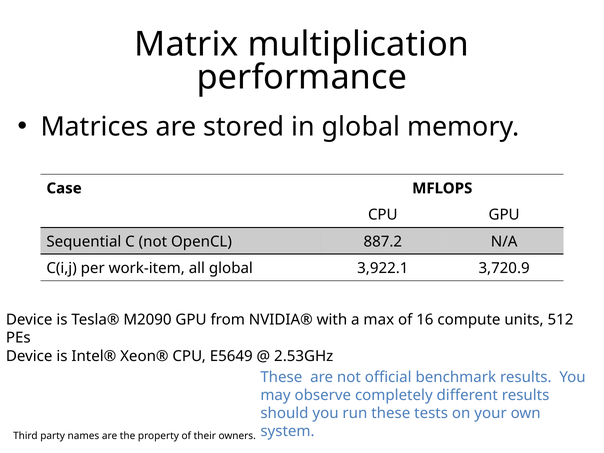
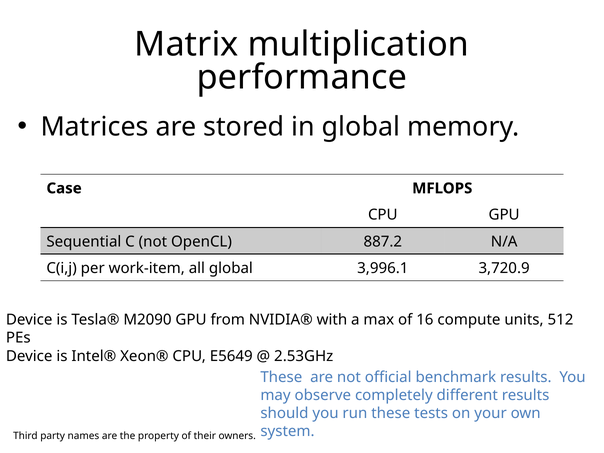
3,922.1: 3,922.1 -> 3,996.1 (383, 268)
